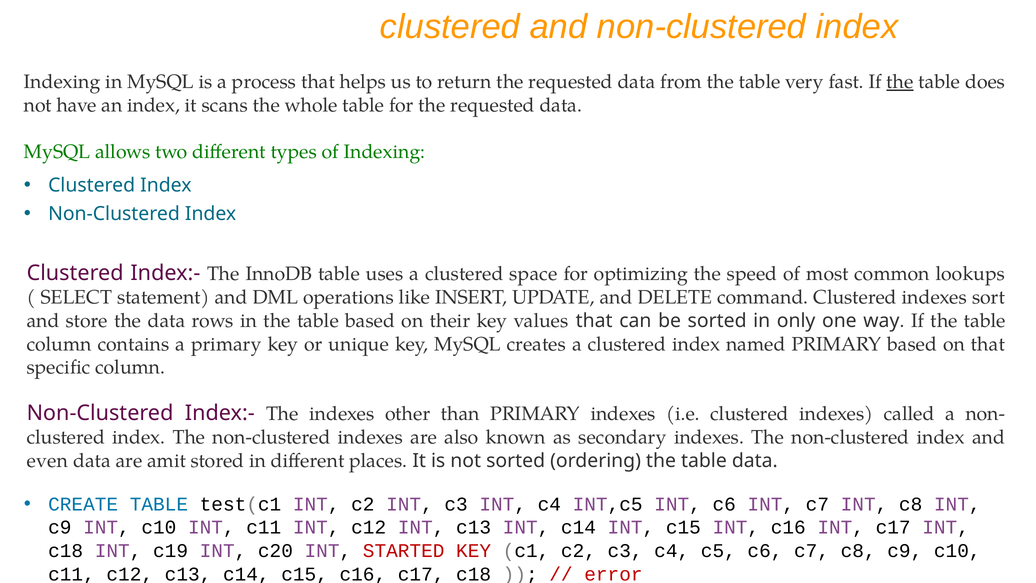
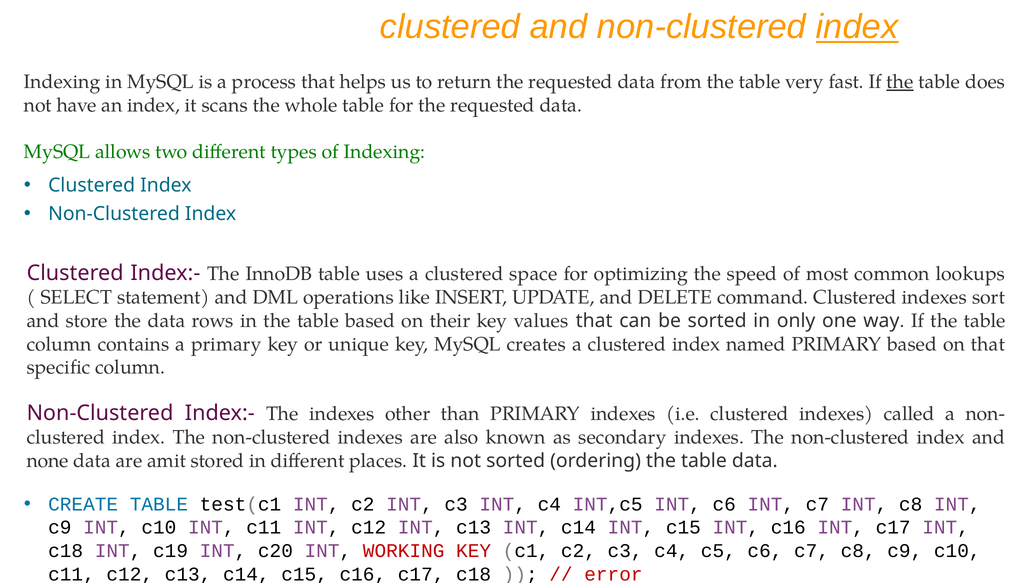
index underline: none -> present (857, 27)
even: even -> none (48, 461)
STARTED: STARTED -> WORKING (404, 551)
